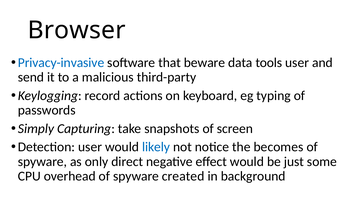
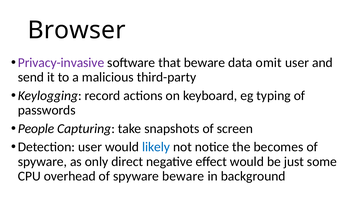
Privacy-invasive colour: blue -> purple (61, 63)
tools: tools -> omit (269, 63)
Simply: Simply -> People (36, 129)
spyware created: created -> beware (183, 176)
